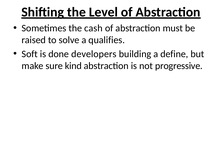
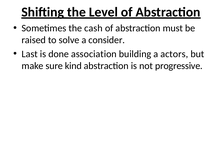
qualifies: qualifies -> consider (107, 40)
Soft: Soft -> Last (30, 54)
developers: developers -> association (94, 54)
define: define -> actors (174, 54)
